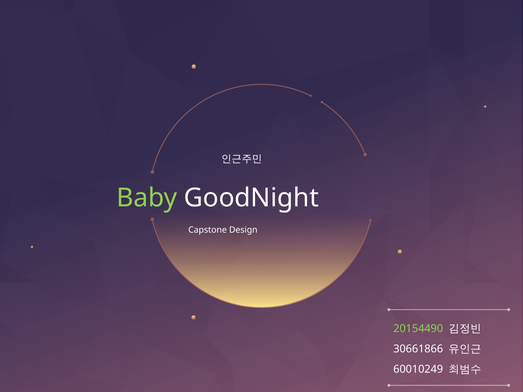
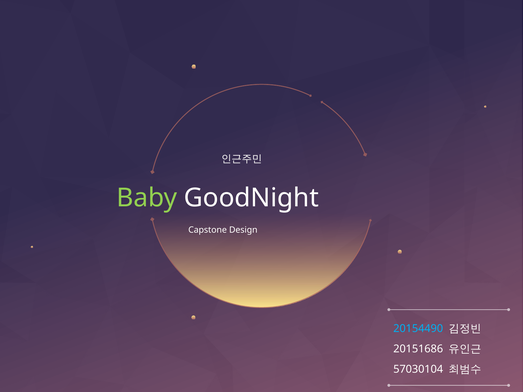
20154490 colour: light green -> light blue (418, 329)
30661866: 30661866 -> 20151686 (418, 349)
60010249: 60010249 -> 57030104 (418, 370)
